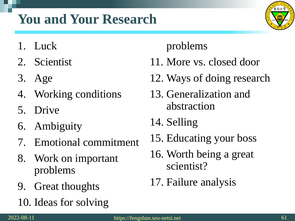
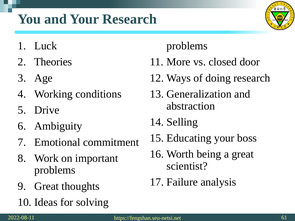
Scientist: Scientist -> Theories (53, 62)
